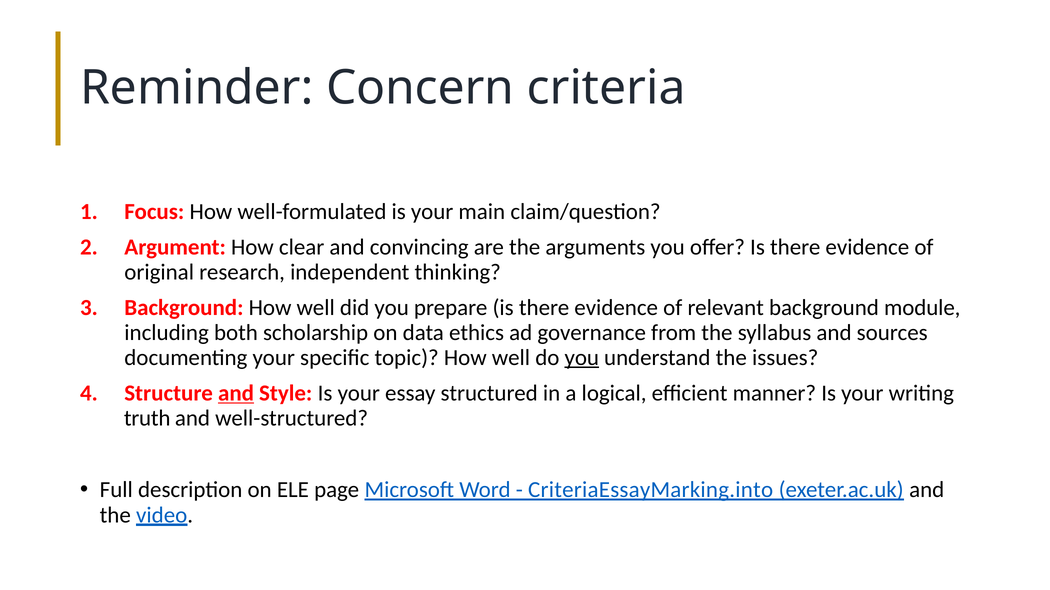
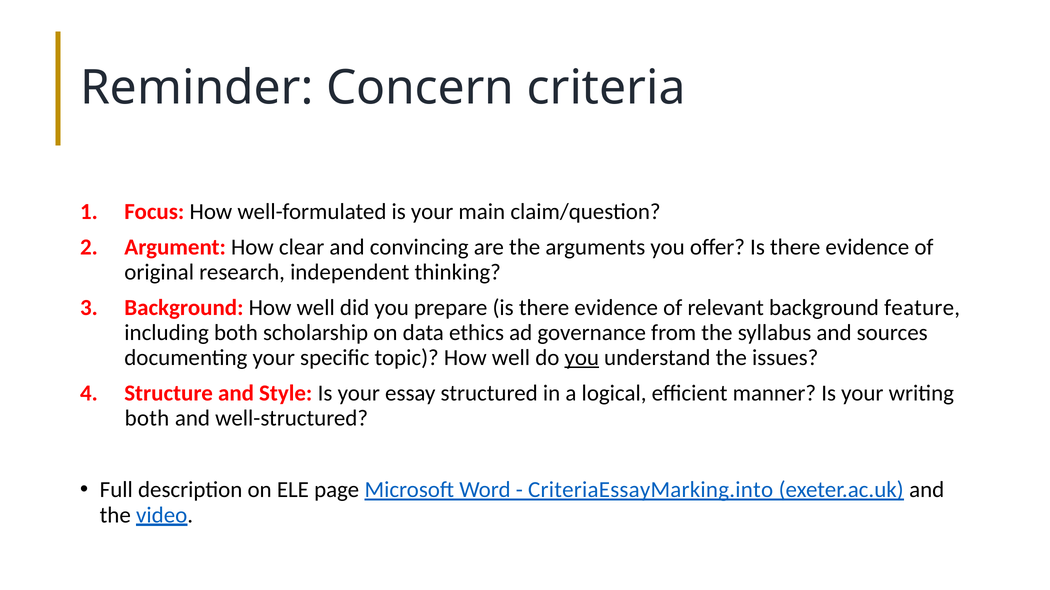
module: module -> feature (922, 308)
and underline: present -> none (236, 394)
truth: truth -> both (147, 418)
